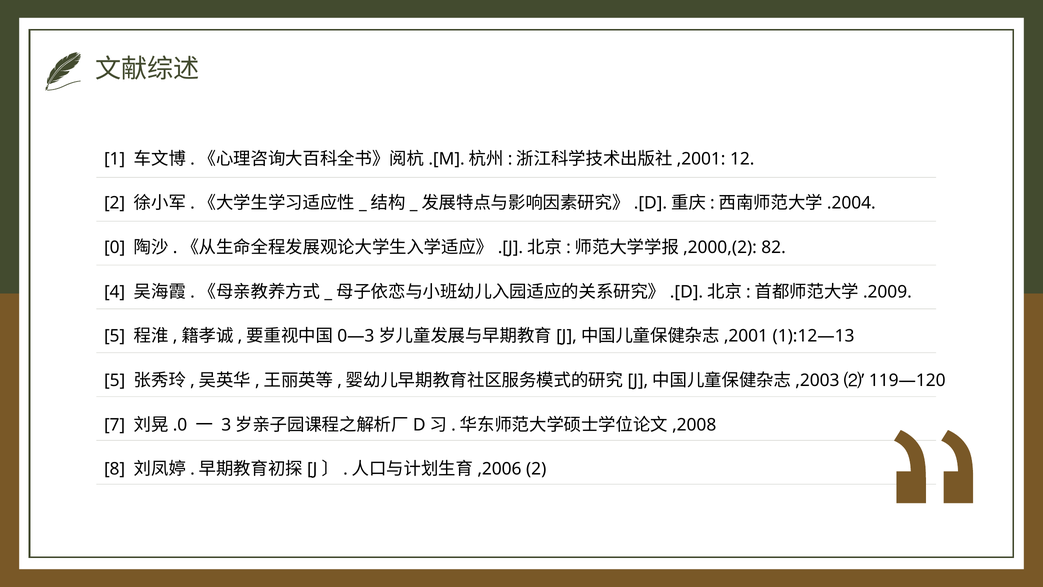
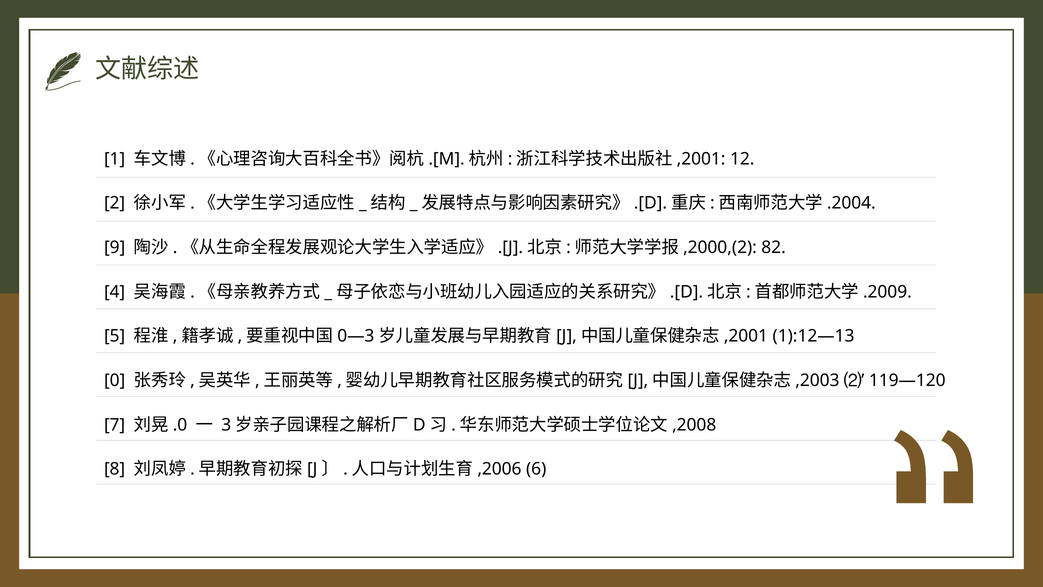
0: 0 -> 9 (115, 247)
5: 5 -> 0 (115, 380)
2: 2 -> 6 (536, 469)
